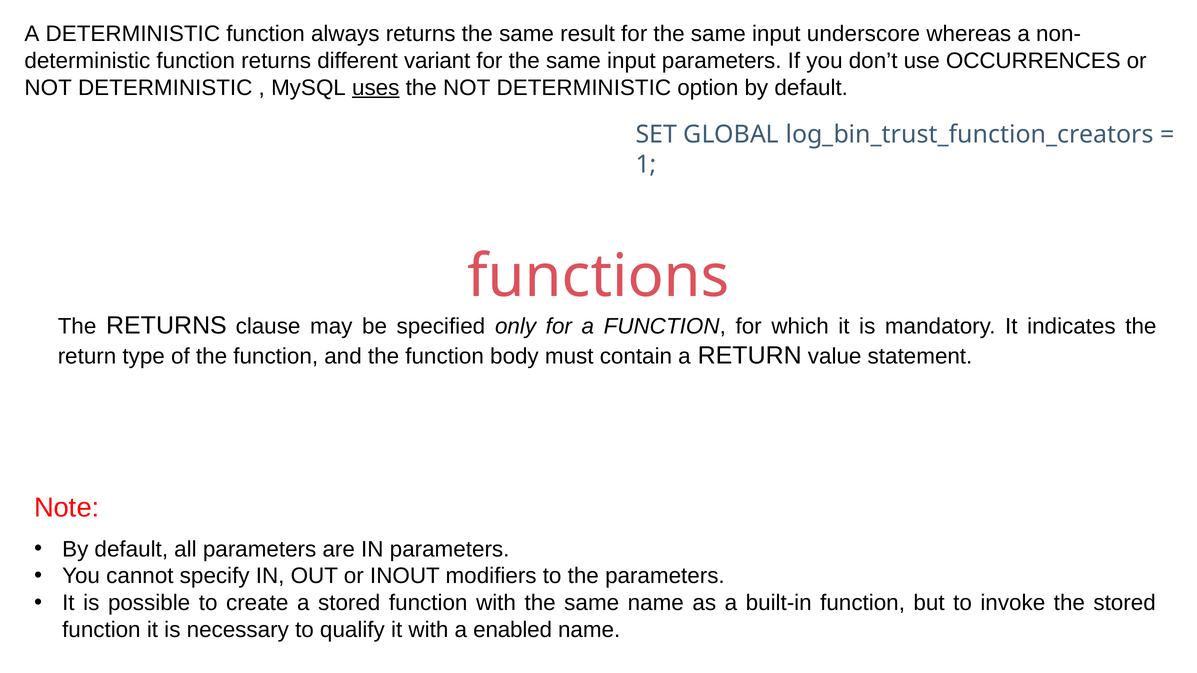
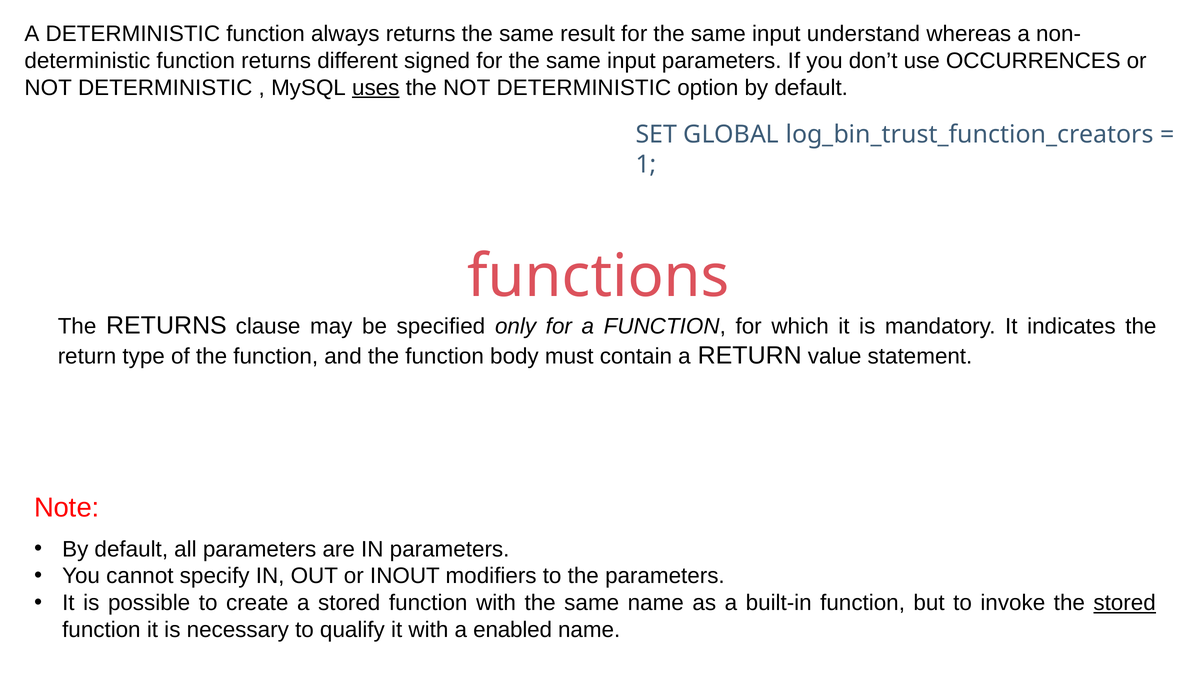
underscore: underscore -> understand (863, 34)
variant: variant -> signed (437, 61)
stored underline: none -> present (1125, 603)
